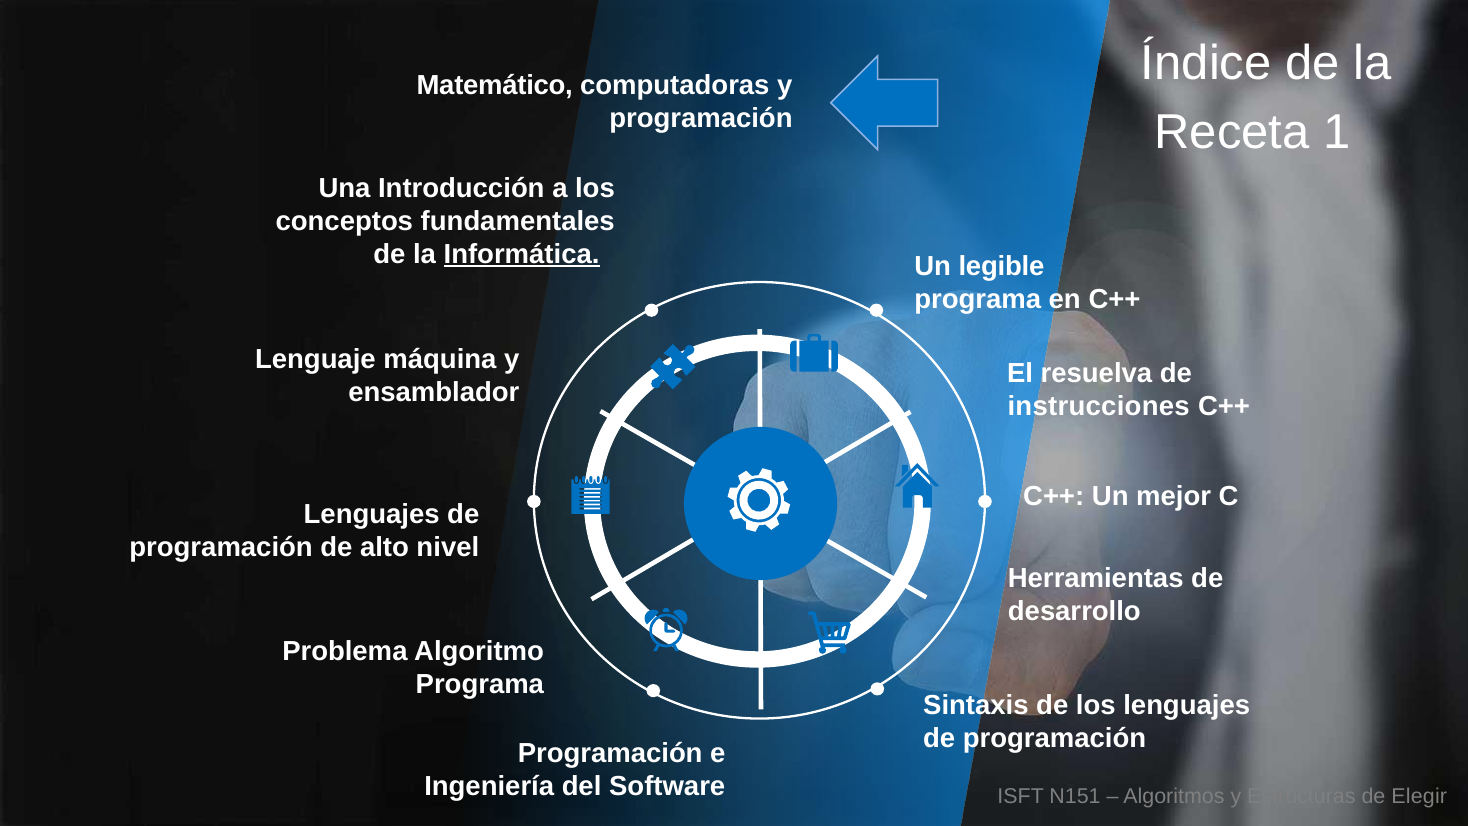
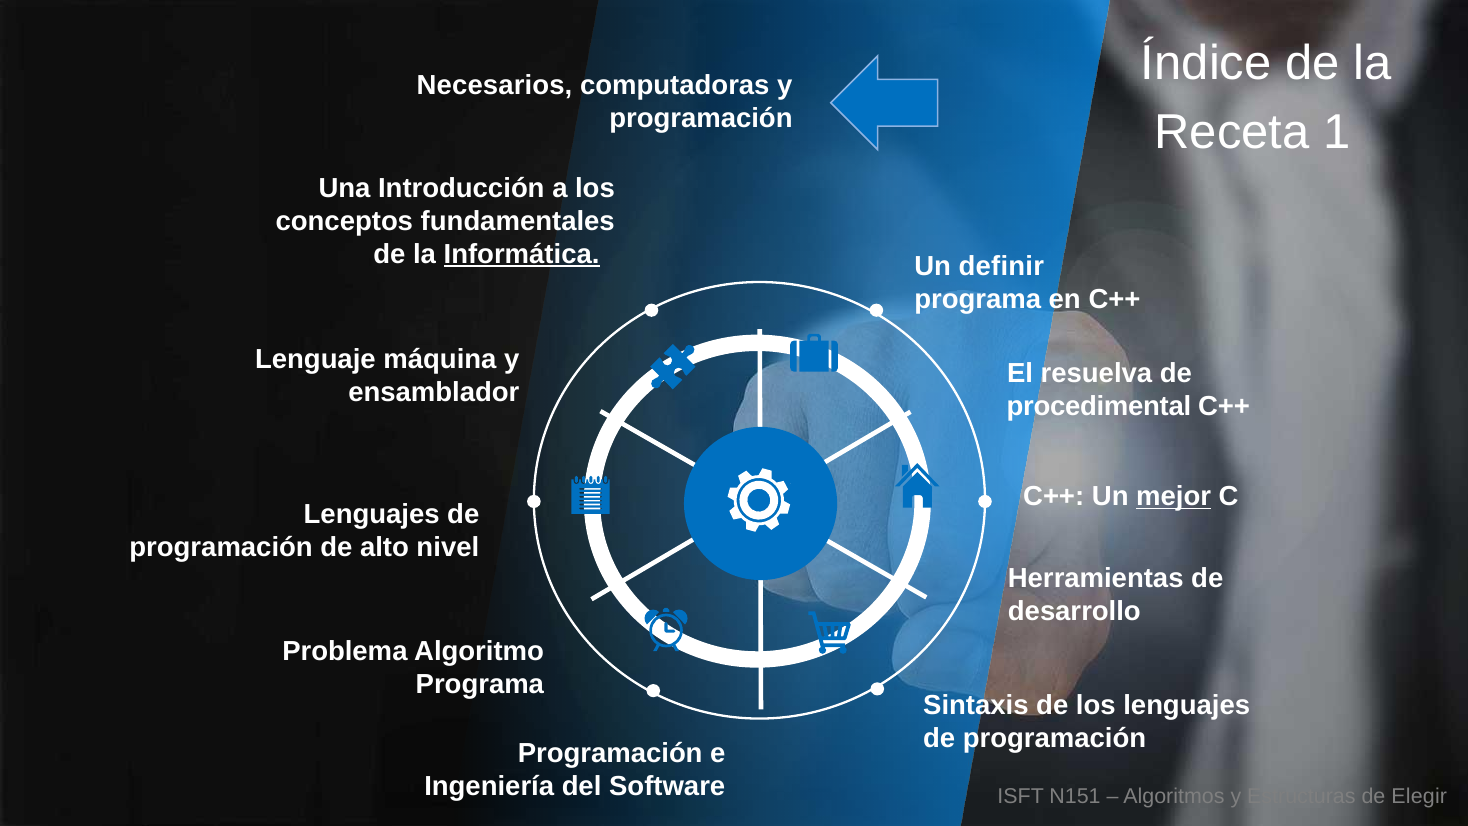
Matemático: Matemático -> Necesarios (495, 86)
legible: legible -> definir (1001, 267)
instrucciones: instrucciones -> procedimental (1099, 407)
mejor underline: none -> present (1174, 497)
